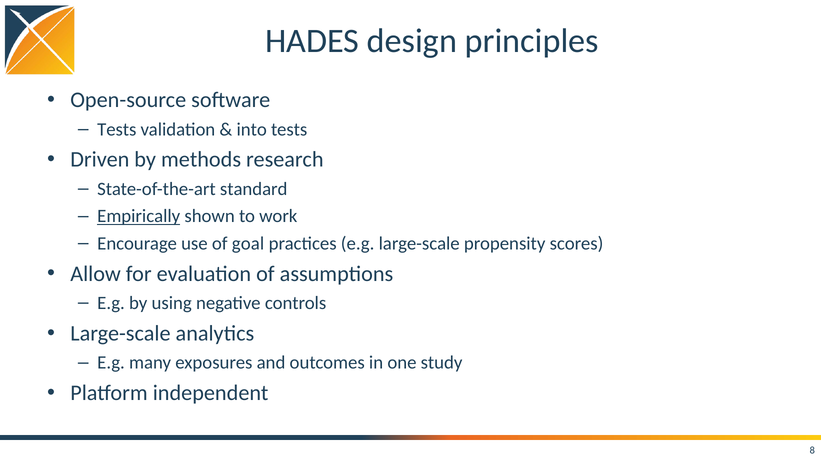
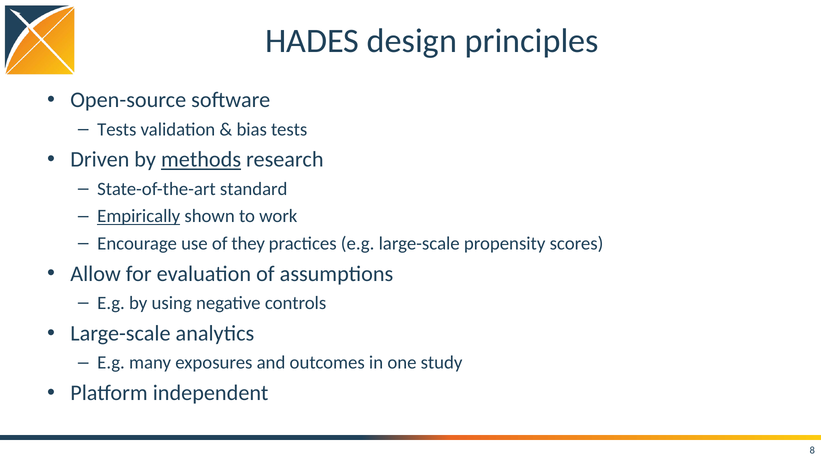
into: into -> bias (252, 129)
methods underline: none -> present (201, 160)
goal: goal -> they (248, 244)
